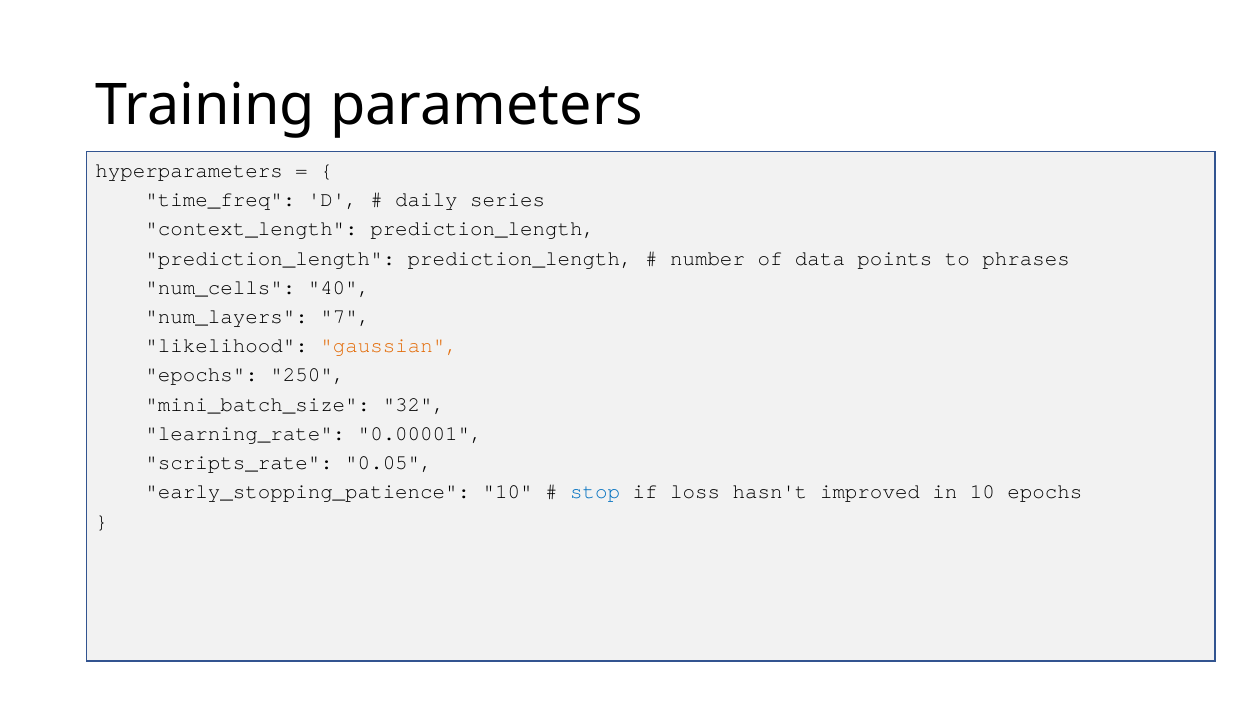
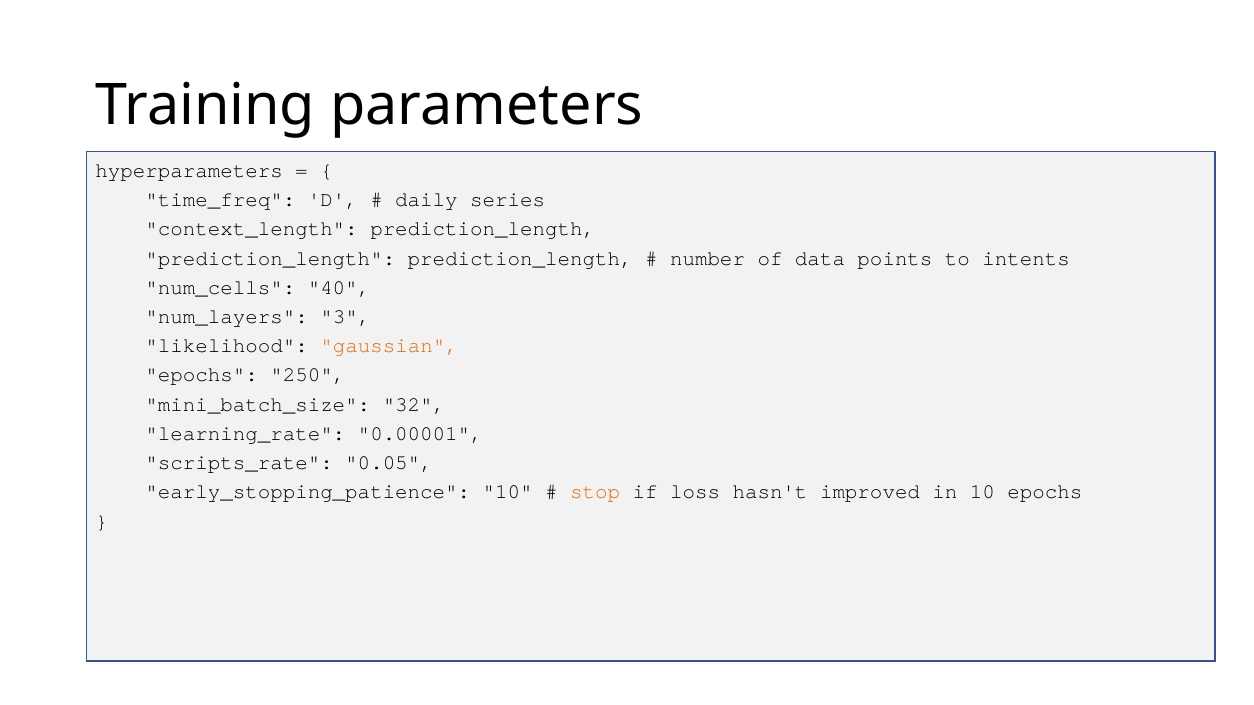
phrases: phrases -> intents (1026, 258)
7: 7 -> 3 (345, 317)
stop colour: blue -> orange (595, 492)
